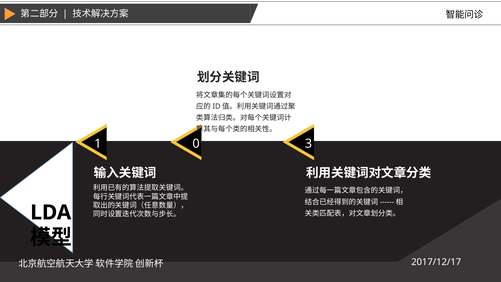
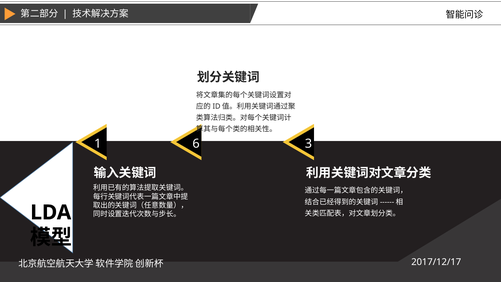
0: 0 -> 6 (196, 144)
